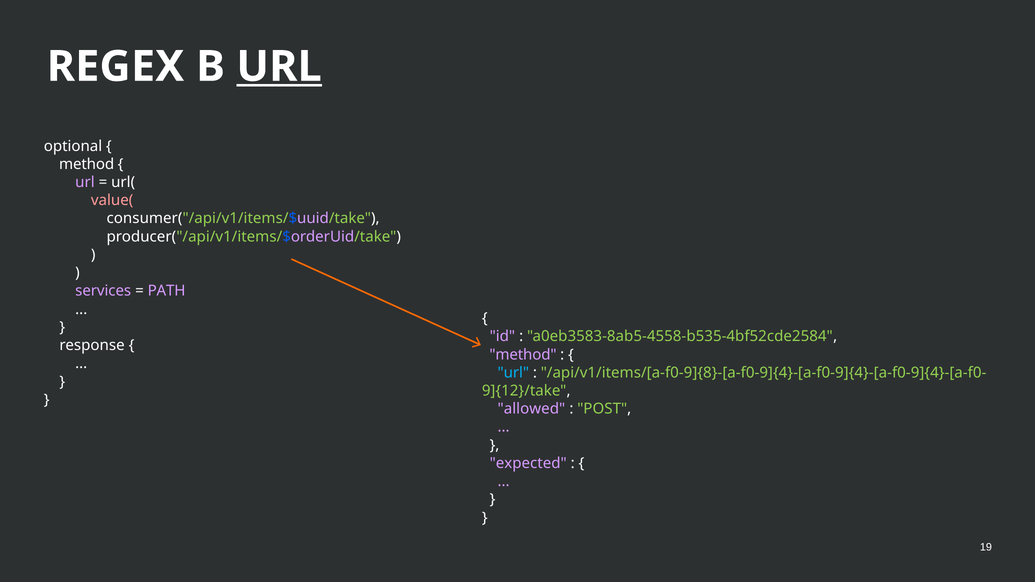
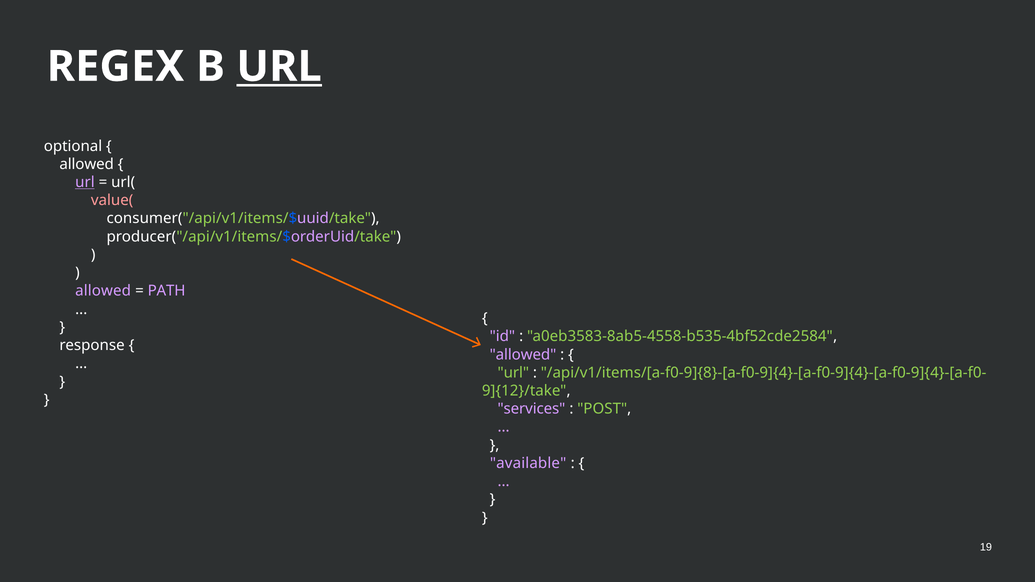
method: method -> allowed (87, 164)
url underline: none -> present (85, 182)
services: services -> allowed (103, 291)
method: method -> allowed (523, 355)
url colour: light blue -> light green (513, 373)
allowed: allowed -> services (531, 409)
expected: expected -> available (528, 463)
